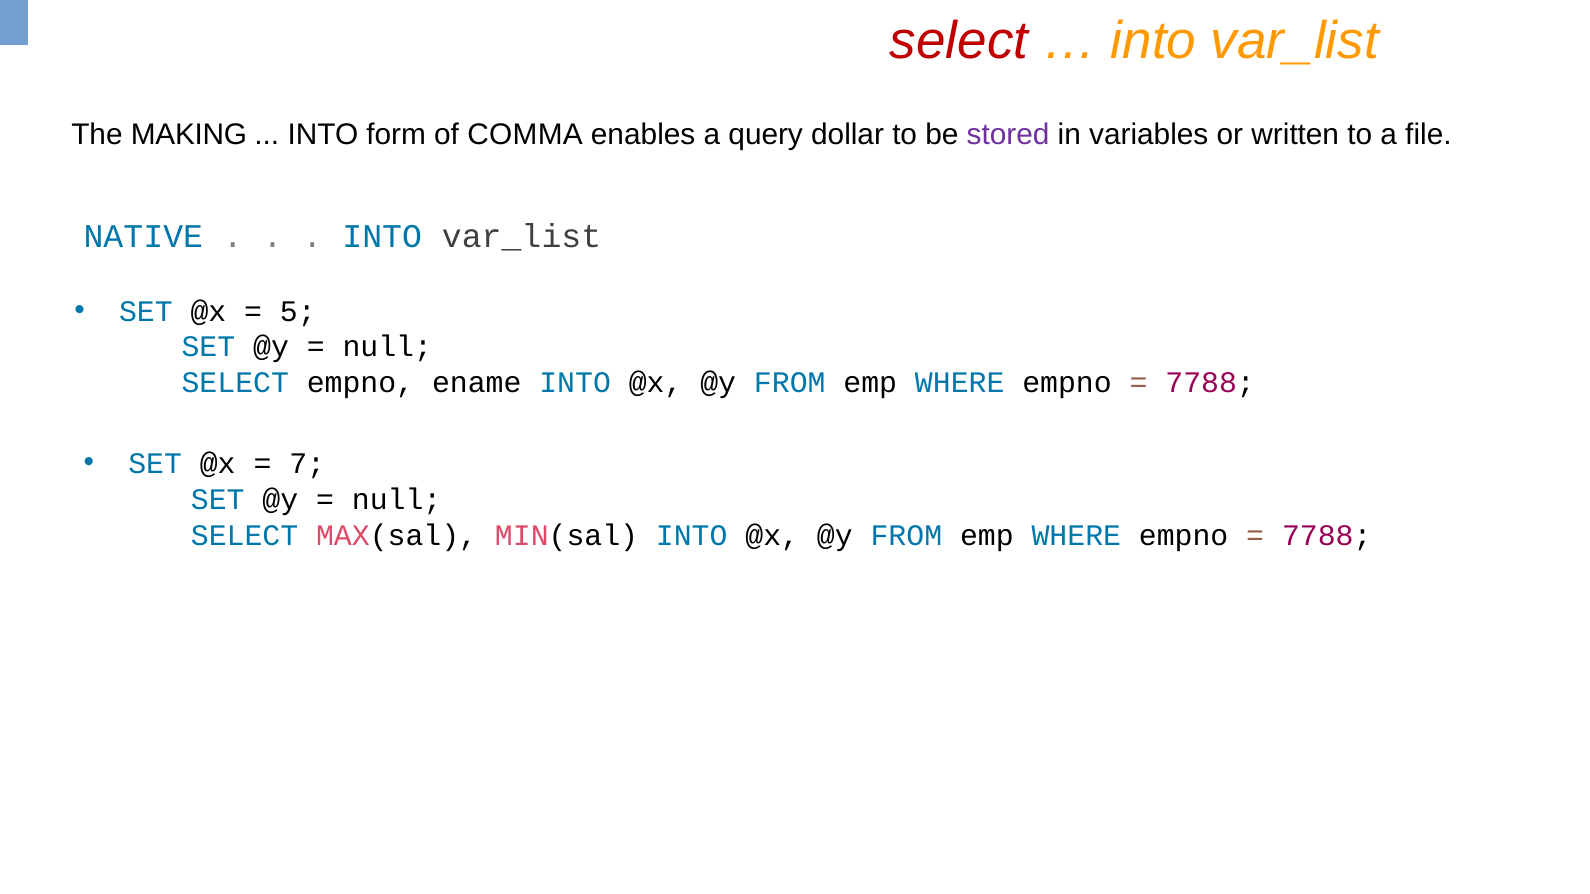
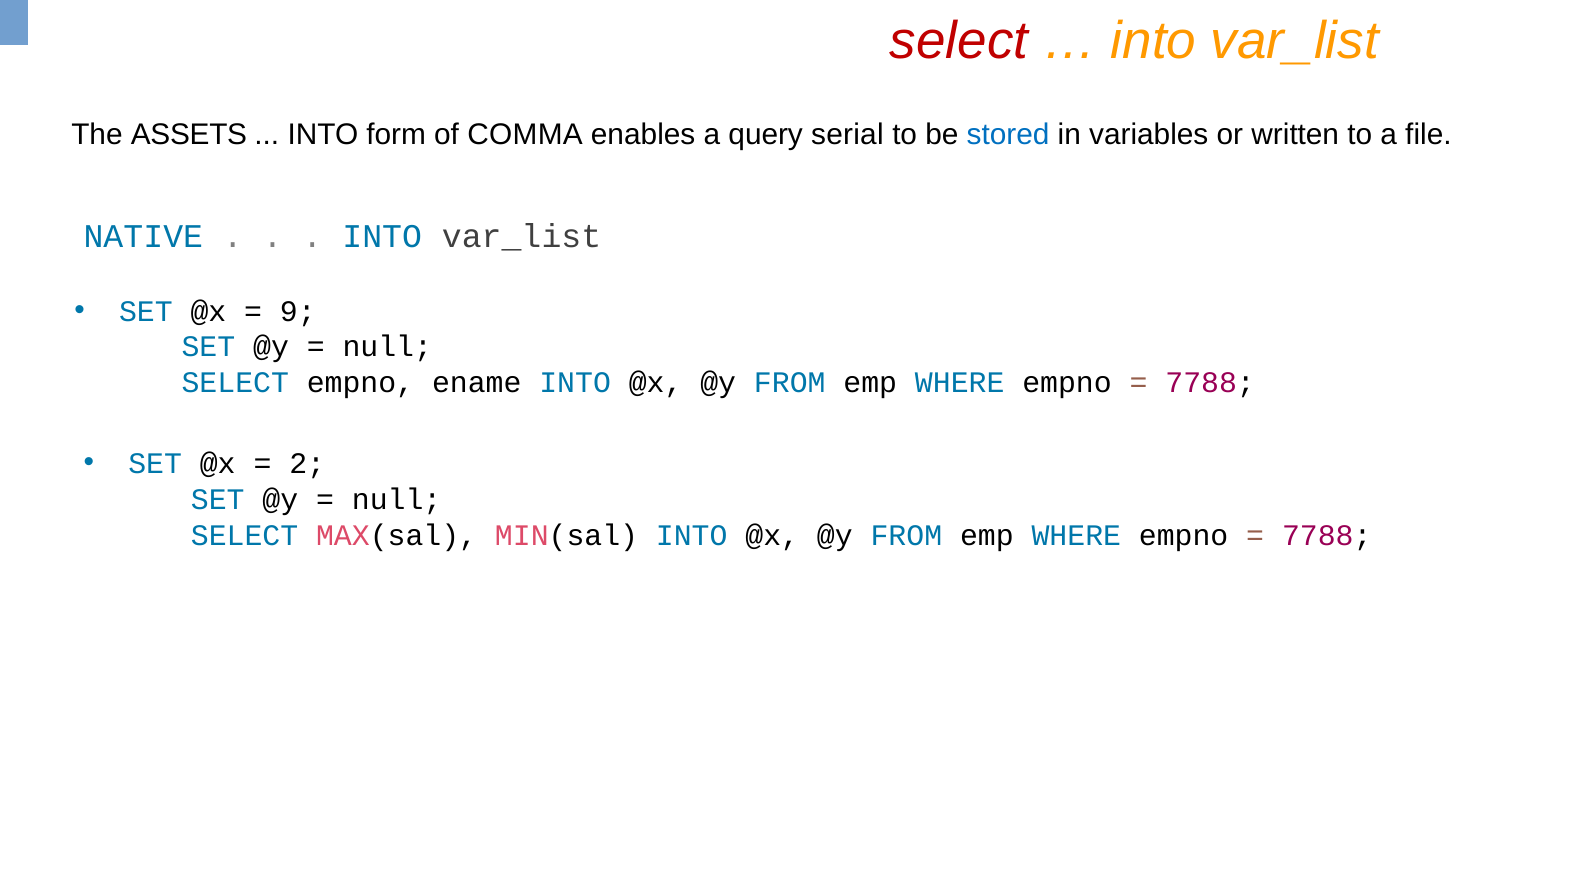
MAKING: MAKING -> ASSETS (189, 135)
dollar: dollar -> serial (847, 135)
stored colour: purple -> blue (1008, 135)
5: 5 -> 9 (298, 311)
7: 7 -> 2 (307, 464)
